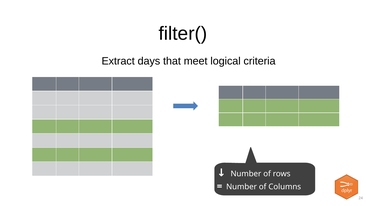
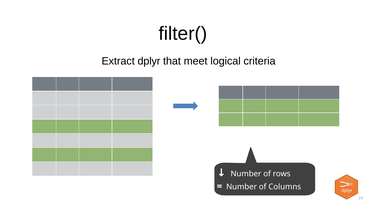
days: days -> dplyr (149, 61)
